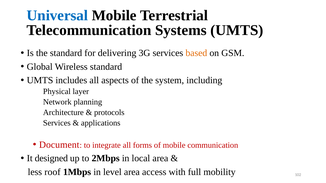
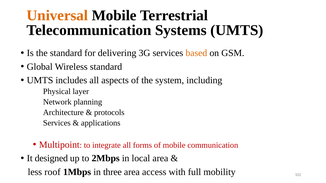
Universal colour: blue -> orange (57, 15)
Document: Document -> Multipoint (59, 145)
level: level -> three (112, 172)
